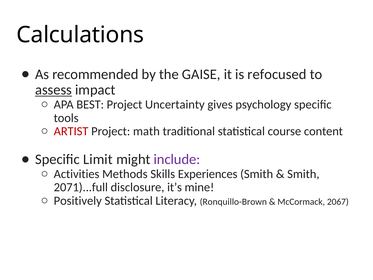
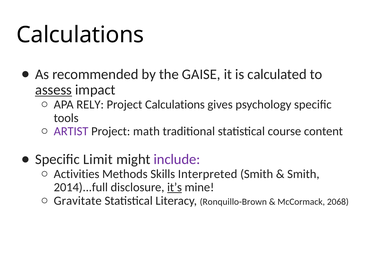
refocused: refocused -> calculated (277, 74)
BEST: BEST -> RELY (90, 104)
Project Uncertainty: Uncertainty -> Calculations (175, 104)
ARTIST colour: red -> purple (71, 131)
Experiences: Experiences -> Interpreted (208, 174)
2071)...full: 2071)...full -> 2014)...full (81, 187)
it’s underline: none -> present (175, 187)
Positively: Positively -> Gravitate (78, 201)
2067: 2067 -> 2068 (338, 202)
